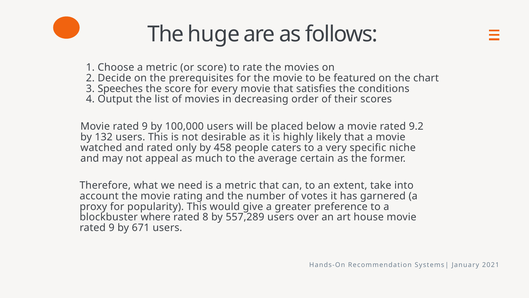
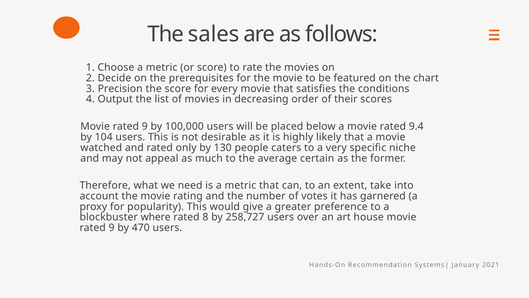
huge: huge -> sales (214, 34)
Speeches: Speeches -> Precision (120, 88)
9.2: 9.2 -> 9.4 (416, 126)
132: 132 -> 104 (104, 137)
458: 458 -> 130 (223, 148)
557,289: 557,289 -> 258,727 (245, 217)
671: 671 -> 470 (141, 228)
